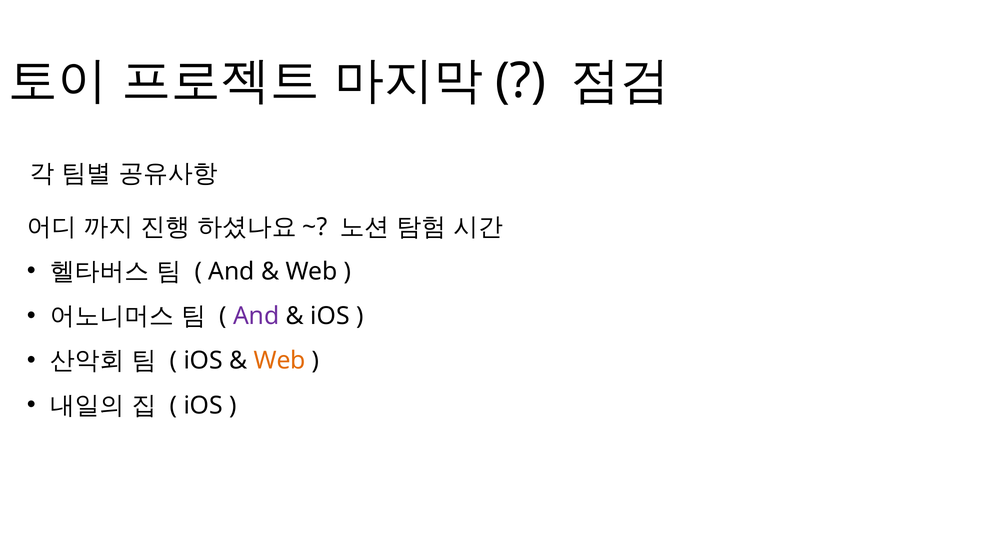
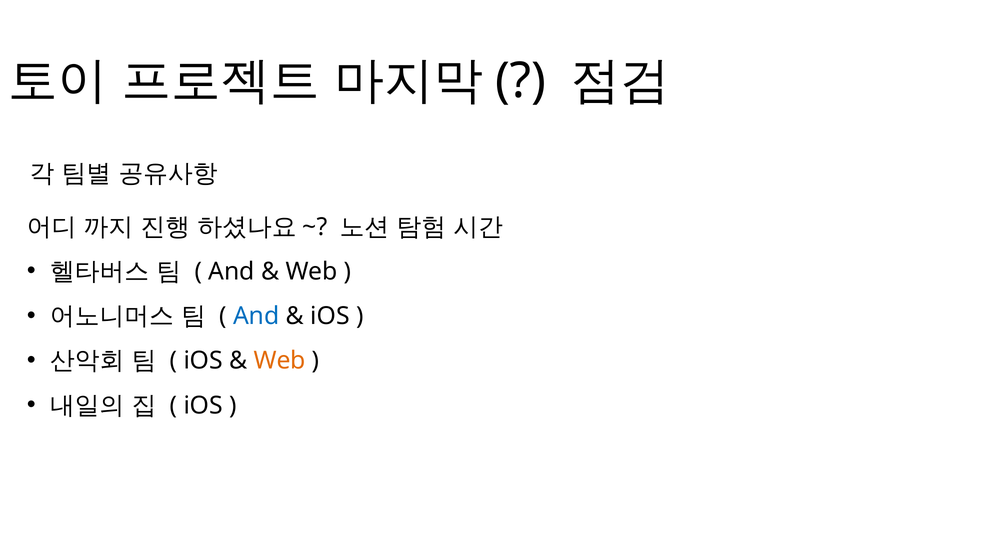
And colour: purple -> blue (256, 316)
